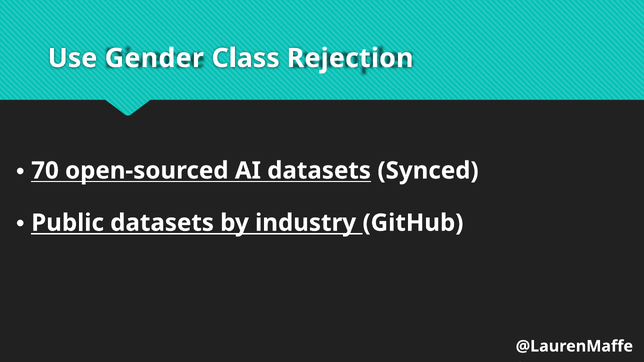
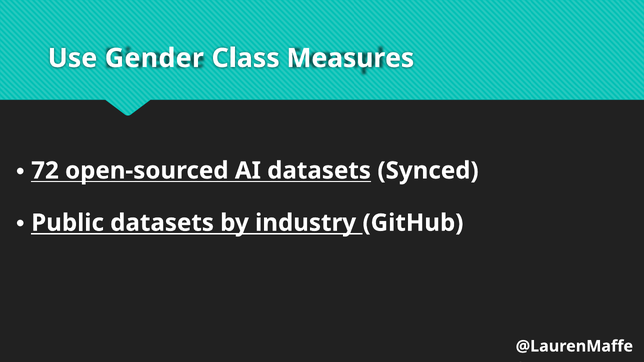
Rejection: Rejection -> Measures (350, 58)
70: 70 -> 72 (45, 171)
